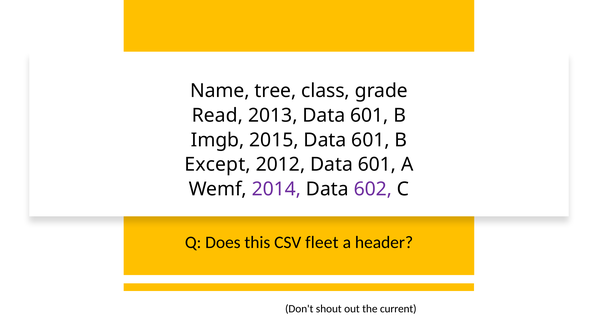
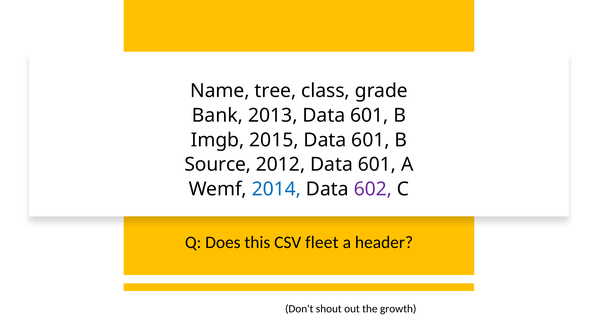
Read: Read -> Bank (217, 116)
Except: Except -> Source (218, 165)
2014 colour: purple -> blue (276, 189)
current: current -> growth (398, 309)
